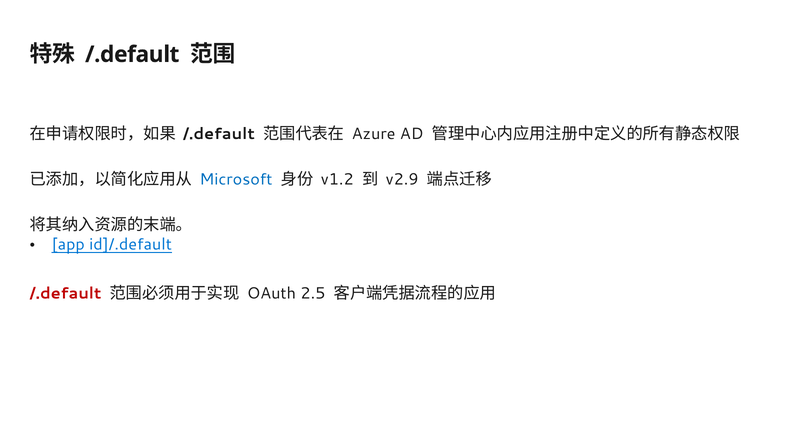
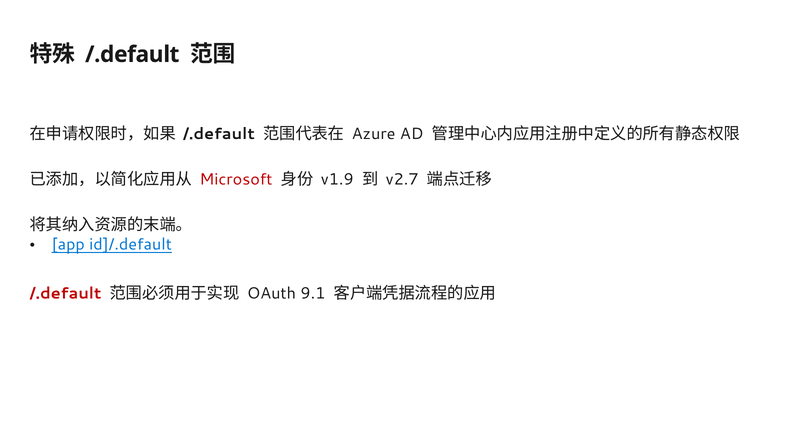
Microsoft colour: blue -> red (236, 179)
v1.2: v1.2 -> v1.9 (337, 179)
v2.9: v2.9 -> v2.7 (402, 179)
2.5: 2.5 -> 9.1 (313, 293)
